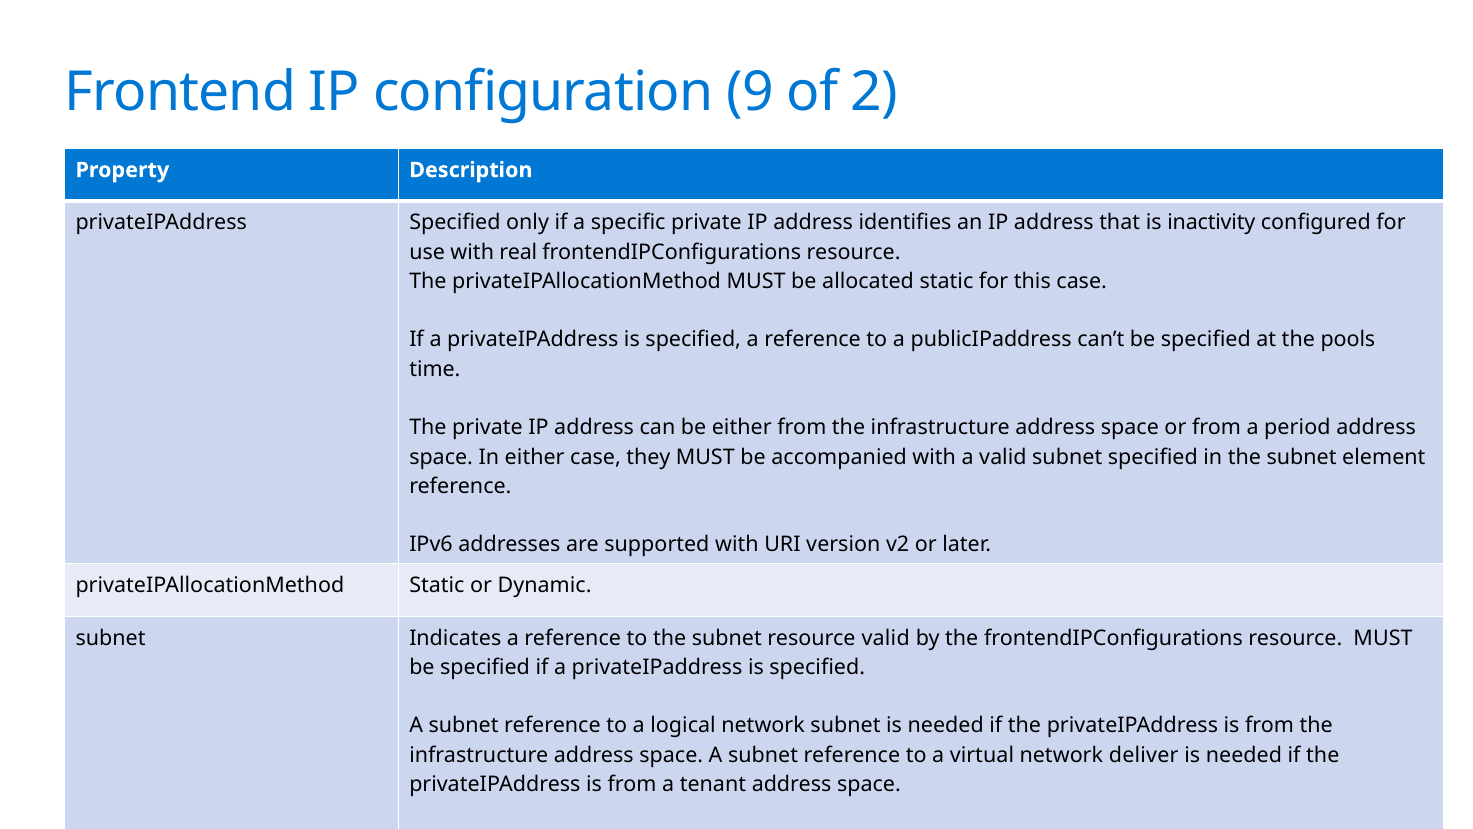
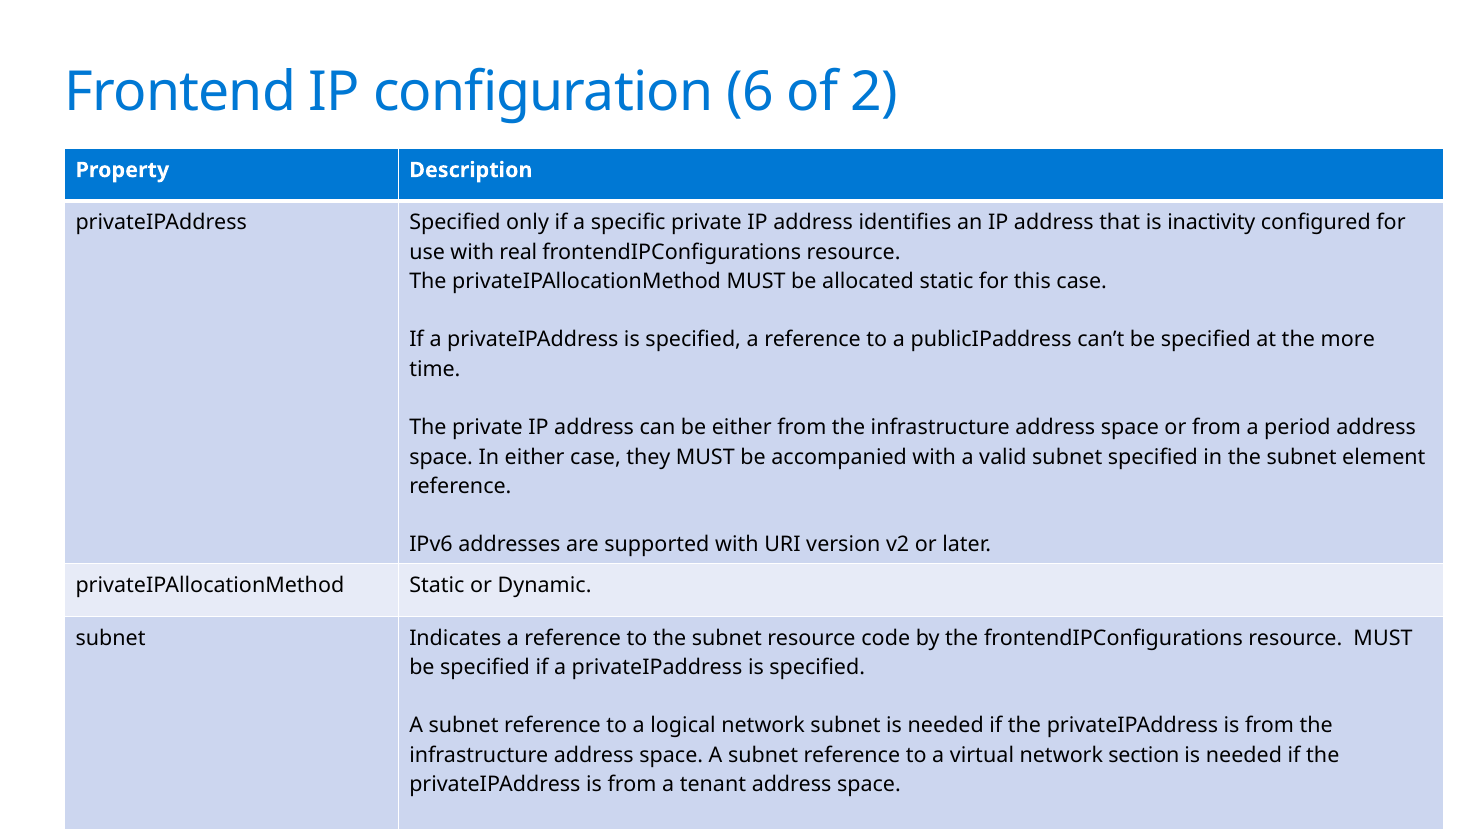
9: 9 -> 6 (750, 92)
pools: pools -> more (1348, 340)
resource valid: valid -> code (886, 638)
deliver: deliver -> section (1144, 755)
